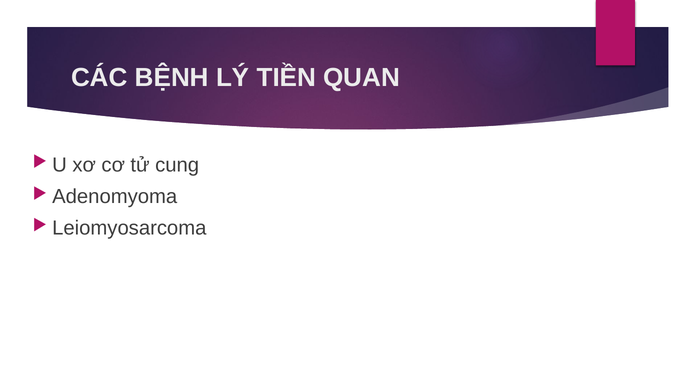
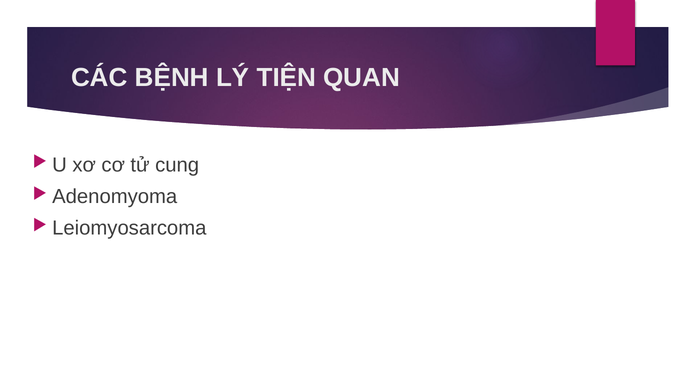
TIỀN: TIỀN -> TIỆN (286, 78)
